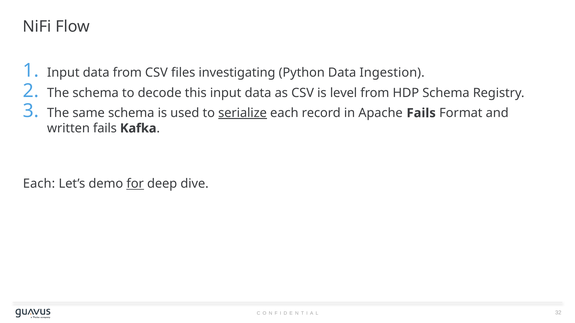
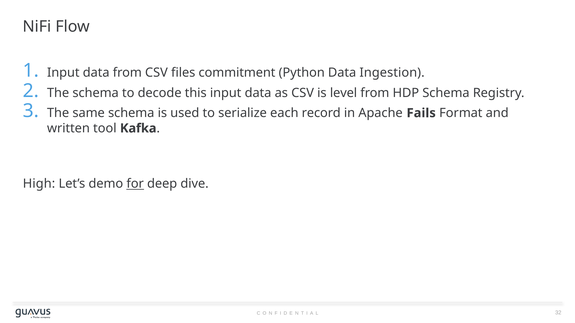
investigating: investigating -> commitment (237, 73)
serialize underline: present -> none (243, 113)
written fails: fails -> tool (105, 128)
Each: Each -> High (39, 184)
